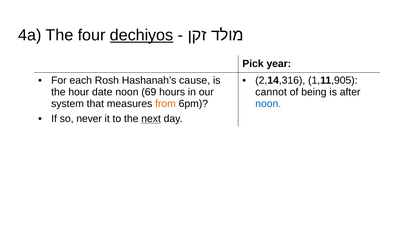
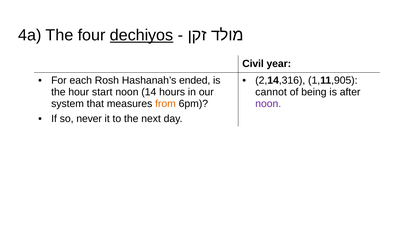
Pick: Pick -> Civil (253, 64)
cause: cause -> ended (195, 80)
date: date -> start (102, 92)
69: 69 -> 14 (149, 92)
noon colour: blue -> purple (268, 104)
next underline: present -> none (151, 119)
